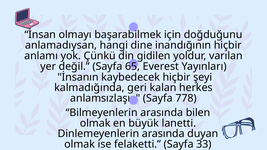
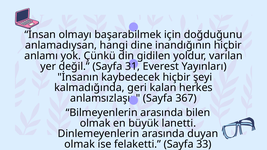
65: 65 -> 31 (133, 66)
778: 778 -> 367 (186, 98)
